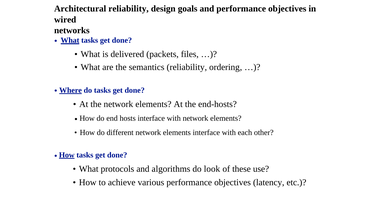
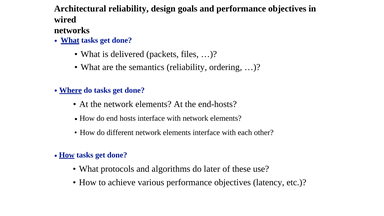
look: look -> later (212, 169)
